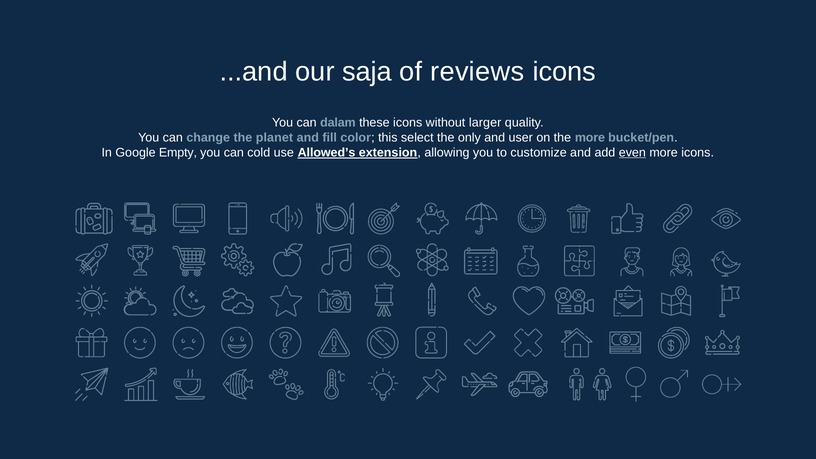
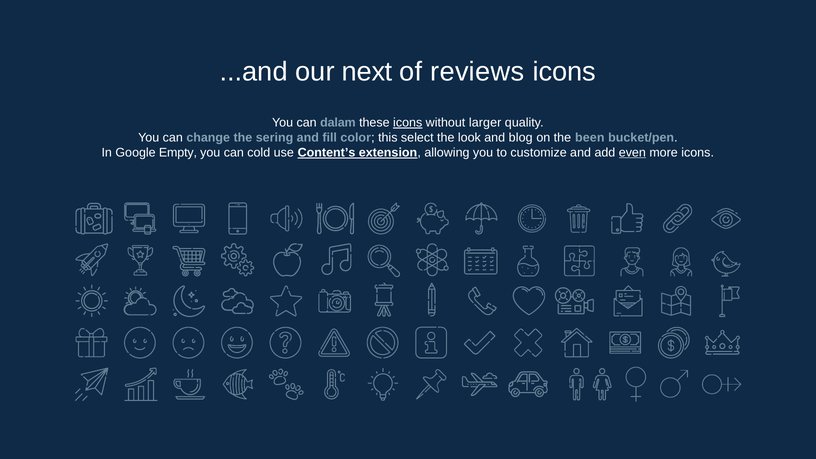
saja: saja -> next (367, 72)
icons underline: none -> present (408, 123)
planet: planet -> sering (275, 137)
only: only -> look (469, 137)
user: user -> blog (521, 137)
the more: more -> been (590, 137)
Allowed’s: Allowed’s -> Content’s (326, 152)
